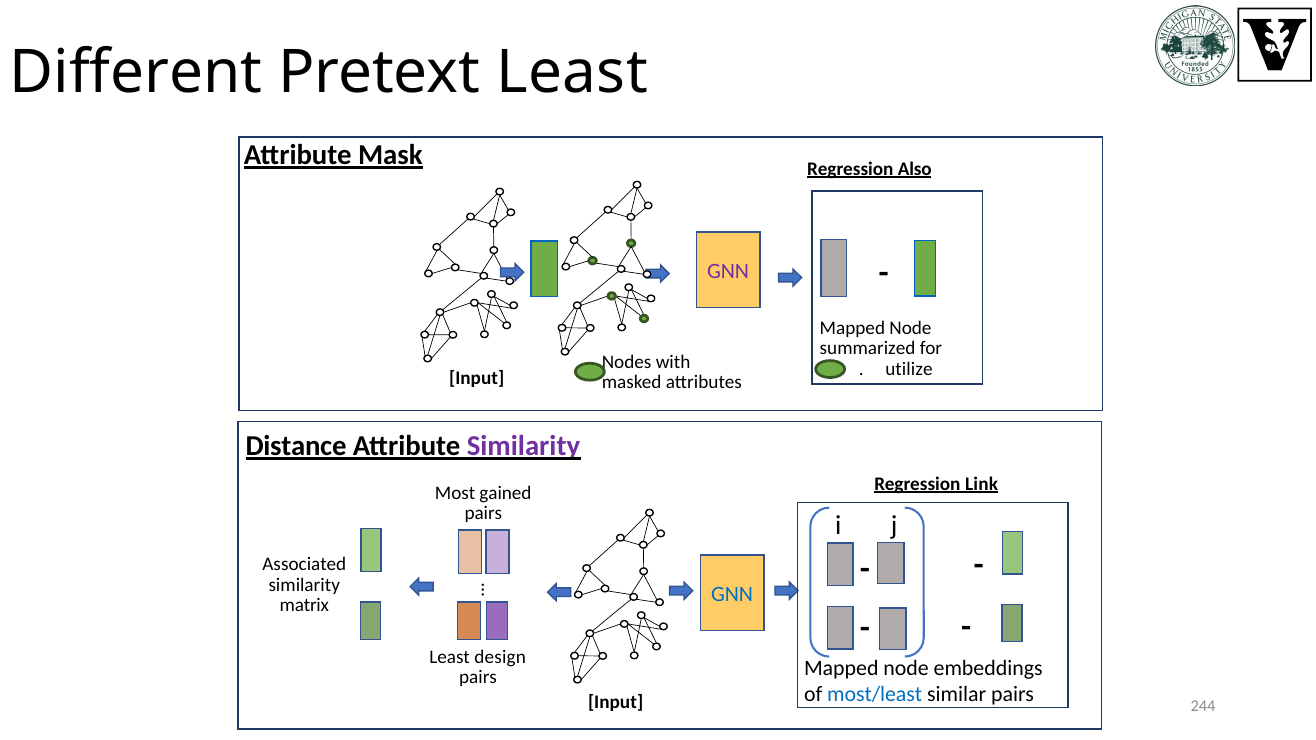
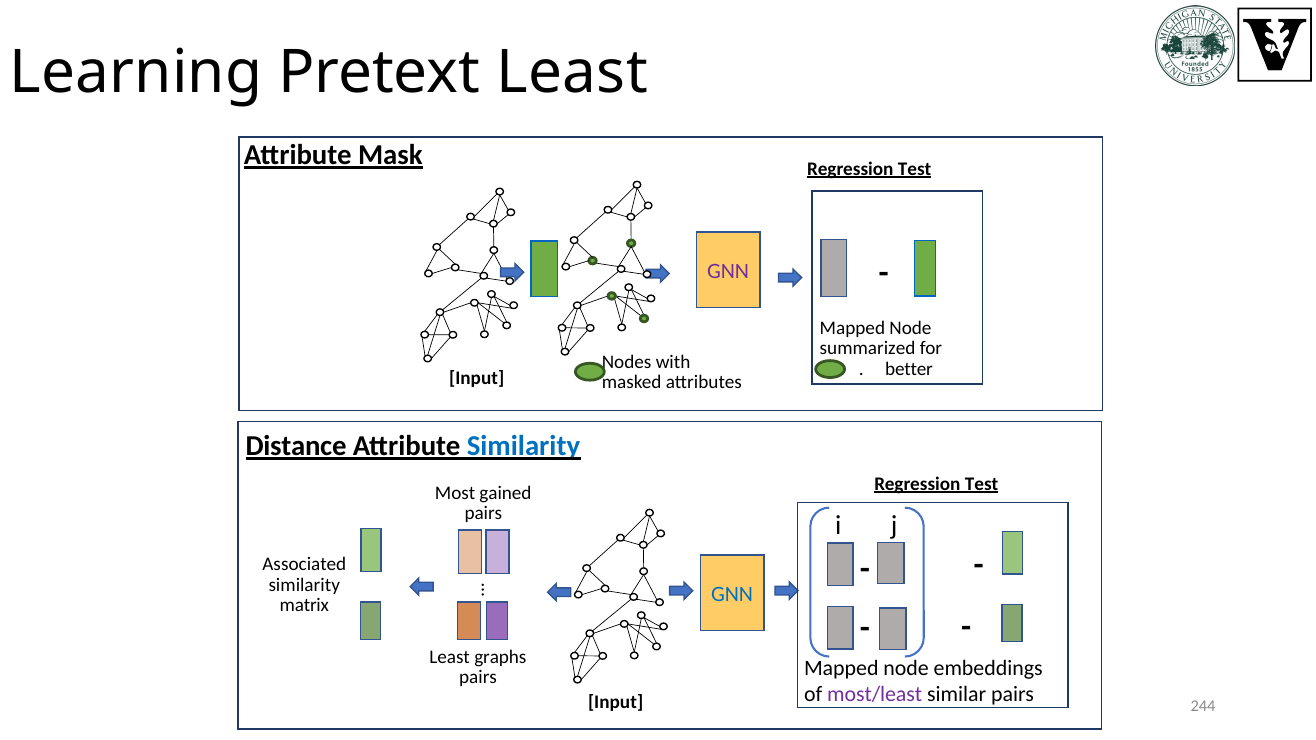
Different: Different -> Learning (136, 73)
Also: Also -> Test (915, 169)
utilize: utilize -> better (909, 369)
Similarity colour: purple -> blue (523, 446)
Link: Link -> Test (982, 484)
design: design -> graphs (500, 657)
most/least colour: blue -> purple (875, 695)
